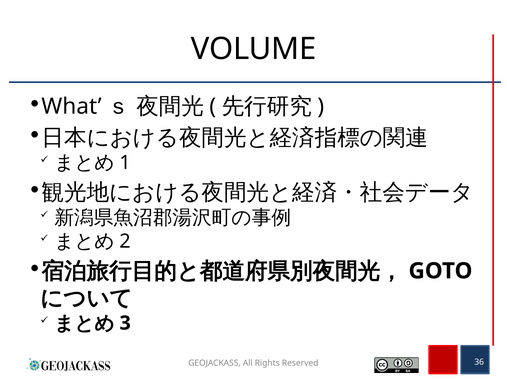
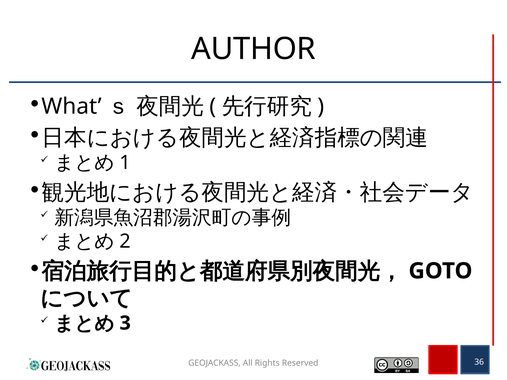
VOLUME: VOLUME -> AUTHOR (254, 49)
